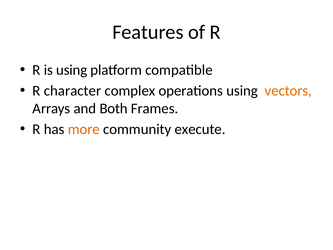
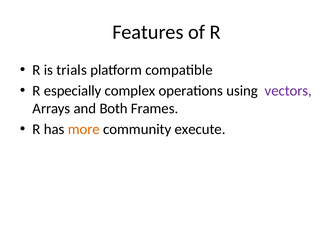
is using: using -> trials (72, 70)
character: character -> especially (73, 91)
vectors colour: orange -> purple (288, 91)
